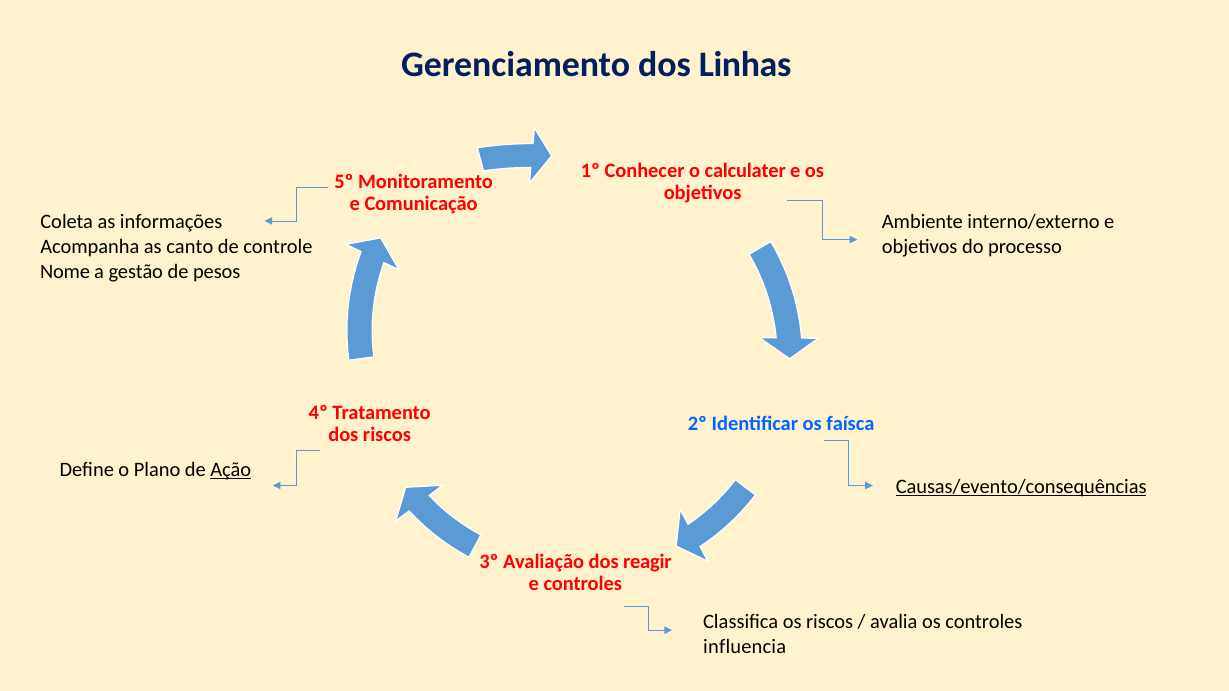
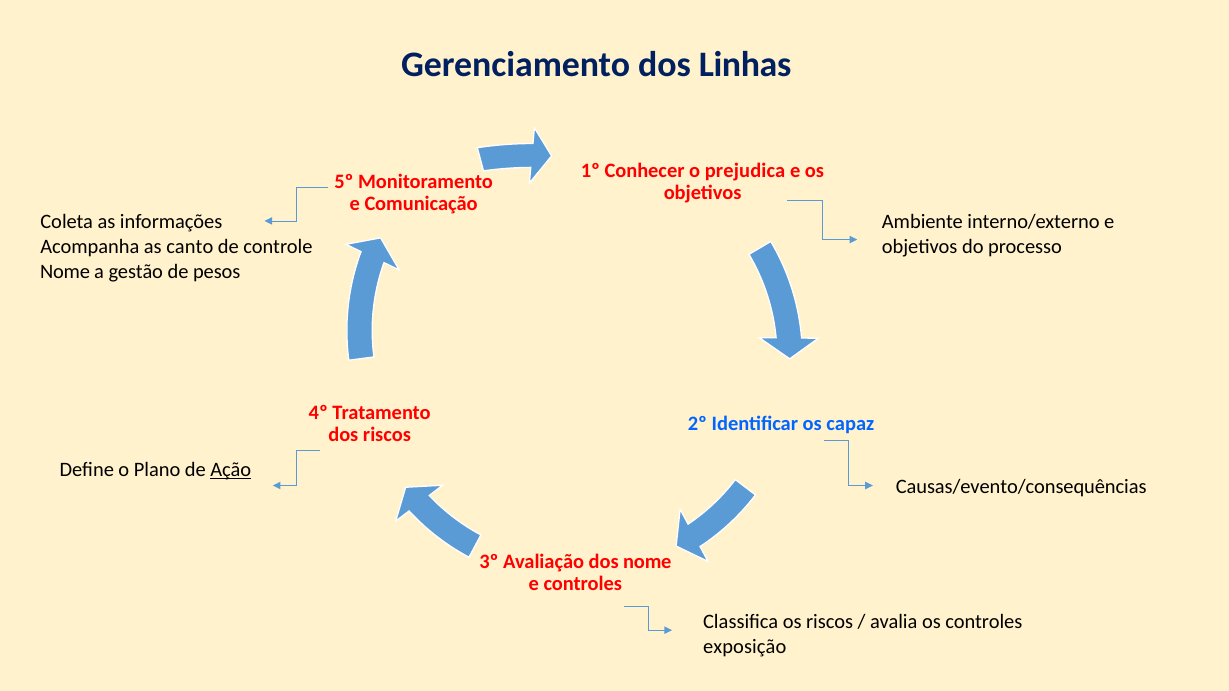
calculater: calculater -> prejudica (745, 171)
faísca: faísca -> capaz (850, 424)
Causas/evento/consequências underline: present -> none (1021, 487)
dos reagir: reagir -> nome (647, 562)
influencia: influencia -> exposição (745, 647)
